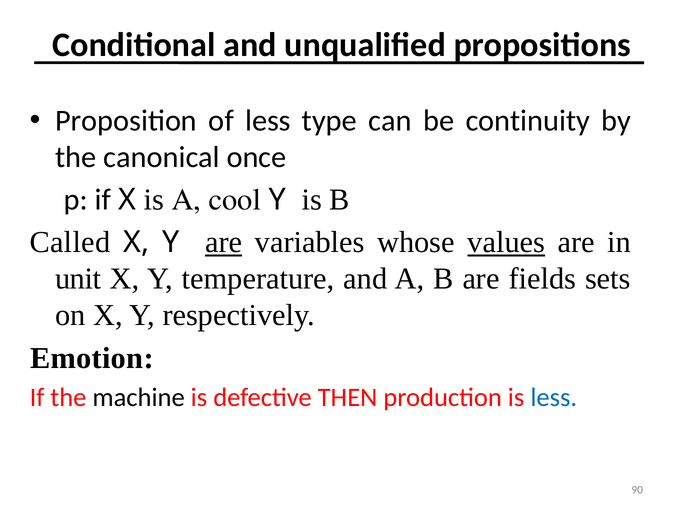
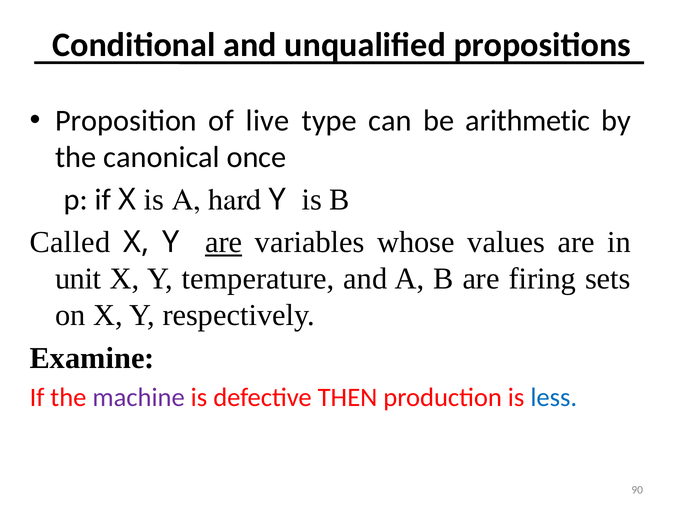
of less: less -> live (268, 121)
continuity: continuity -> arithmetic (528, 121)
cool: cool -> hard (235, 200)
values underline: present -> none (506, 242)
fields: fields -> firing (542, 279)
Emotion: Emotion -> Examine (92, 358)
machine colour: black -> purple (139, 397)
